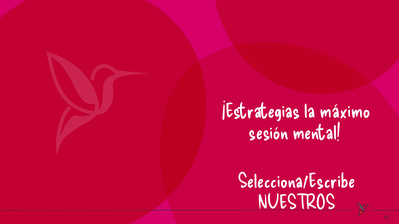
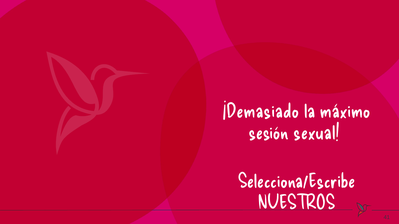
¡Estrategias: ¡Estrategias -> ¡Demasiado (261, 112)
mental: mental -> sexual (316, 133)
